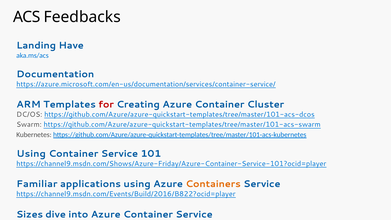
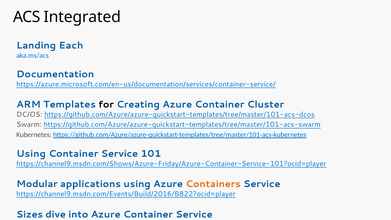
Feedbacks: Feedbacks -> Integrated (82, 17)
Have: Have -> Each (71, 45)
for colour: red -> black (106, 105)
Familiar: Familiar -> Modular (37, 184)
